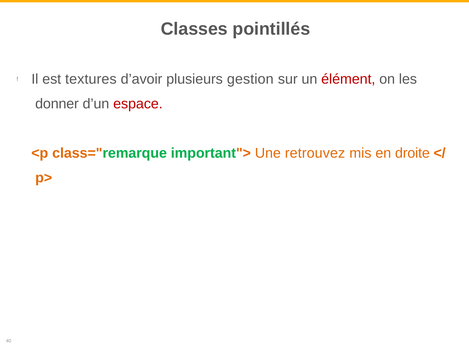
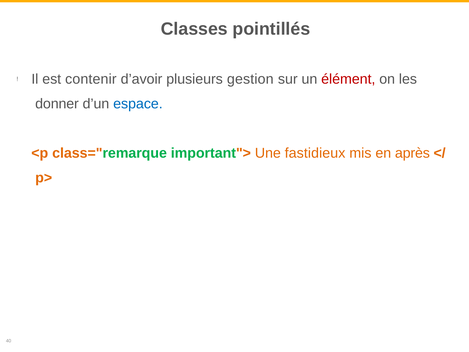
textures: textures -> contenir (91, 79)
espace colour: red -> blue (138, 104)
retrouvez: retrouvez -> fastidieux (315, 153)
droite: droite -> après (412, 153)
